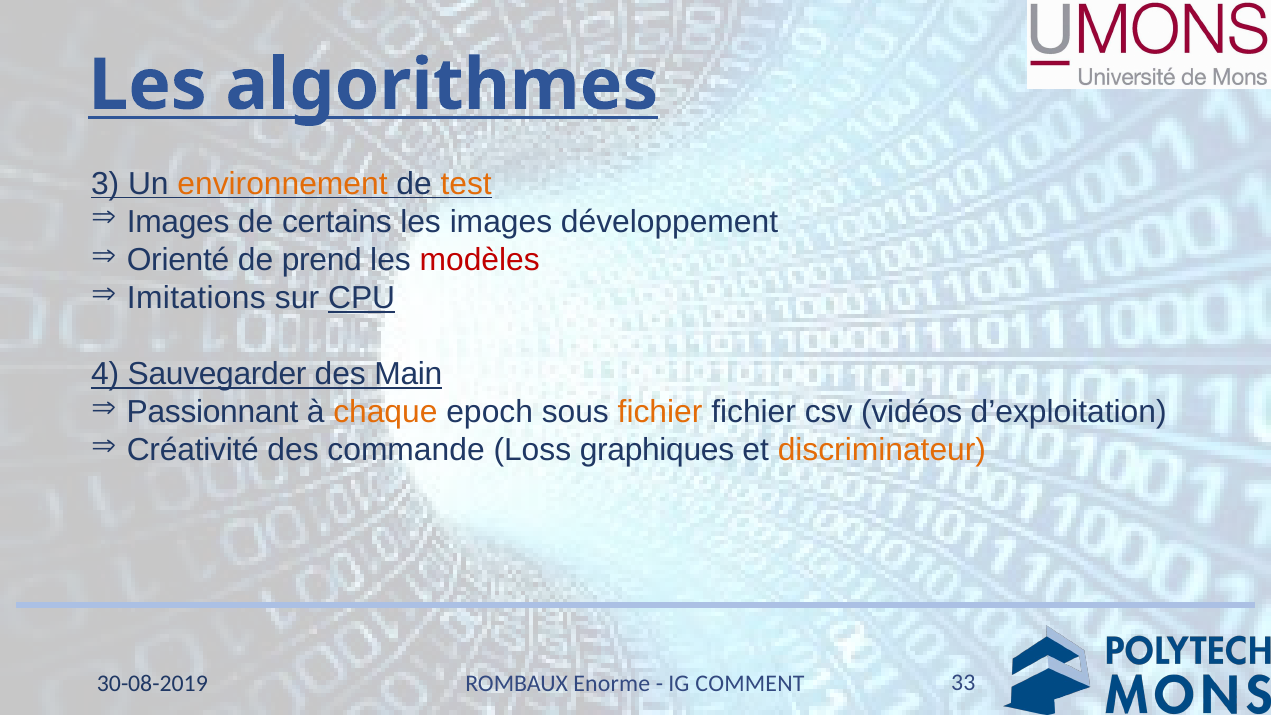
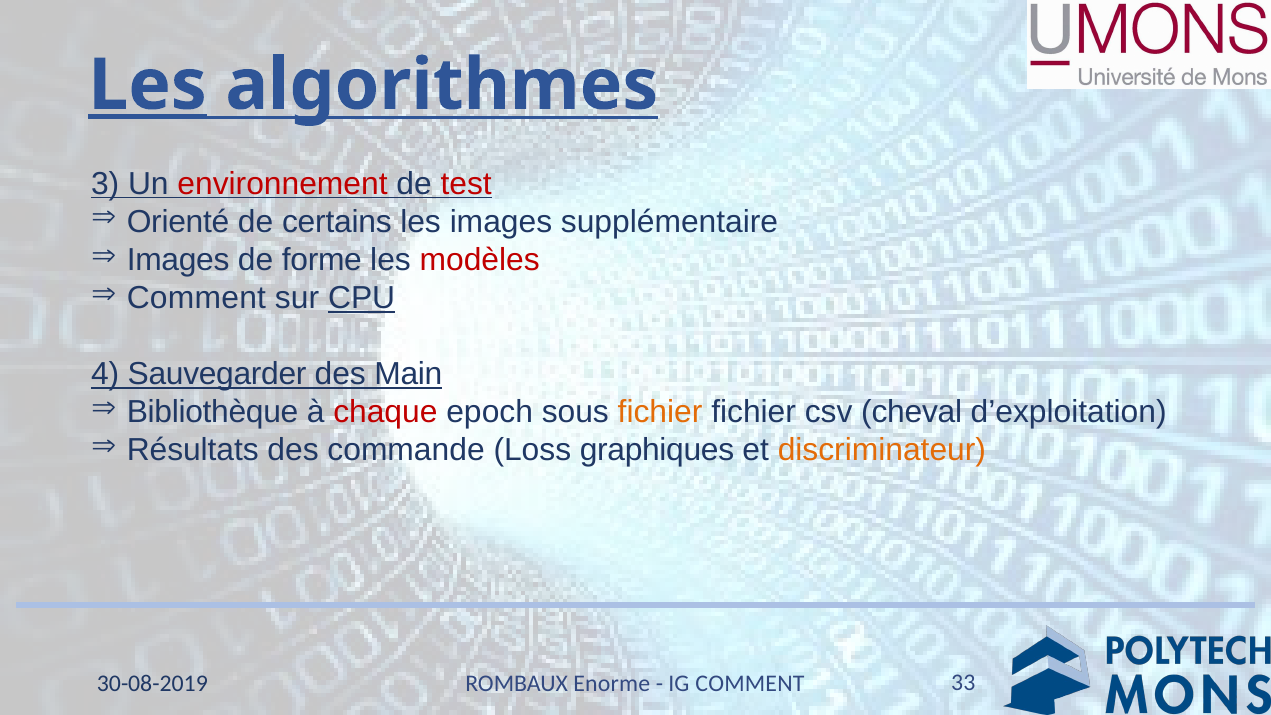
Les underline: none -> present (148, 85)
environnement colour: orange -> red (283, 184)
test colour: orange -> red (466, 184)
Images: Images -> Orienté (178, 222)
développement: développement -> supplémentaire (670, 222)
Orienté: Orienté -> Images (178, 260)
prend: prend -> forme (322, 260)
Imitations: Imitations -> Comment (196, 298)
Passionnant: Passionnant -> Bibliothèque (213, 412)
chaque colour: orange -> red (385, 412)
vidéos: vidéos -> cheval (912, 412)
Créativité: Créativité -> Résultats (193, 450)
